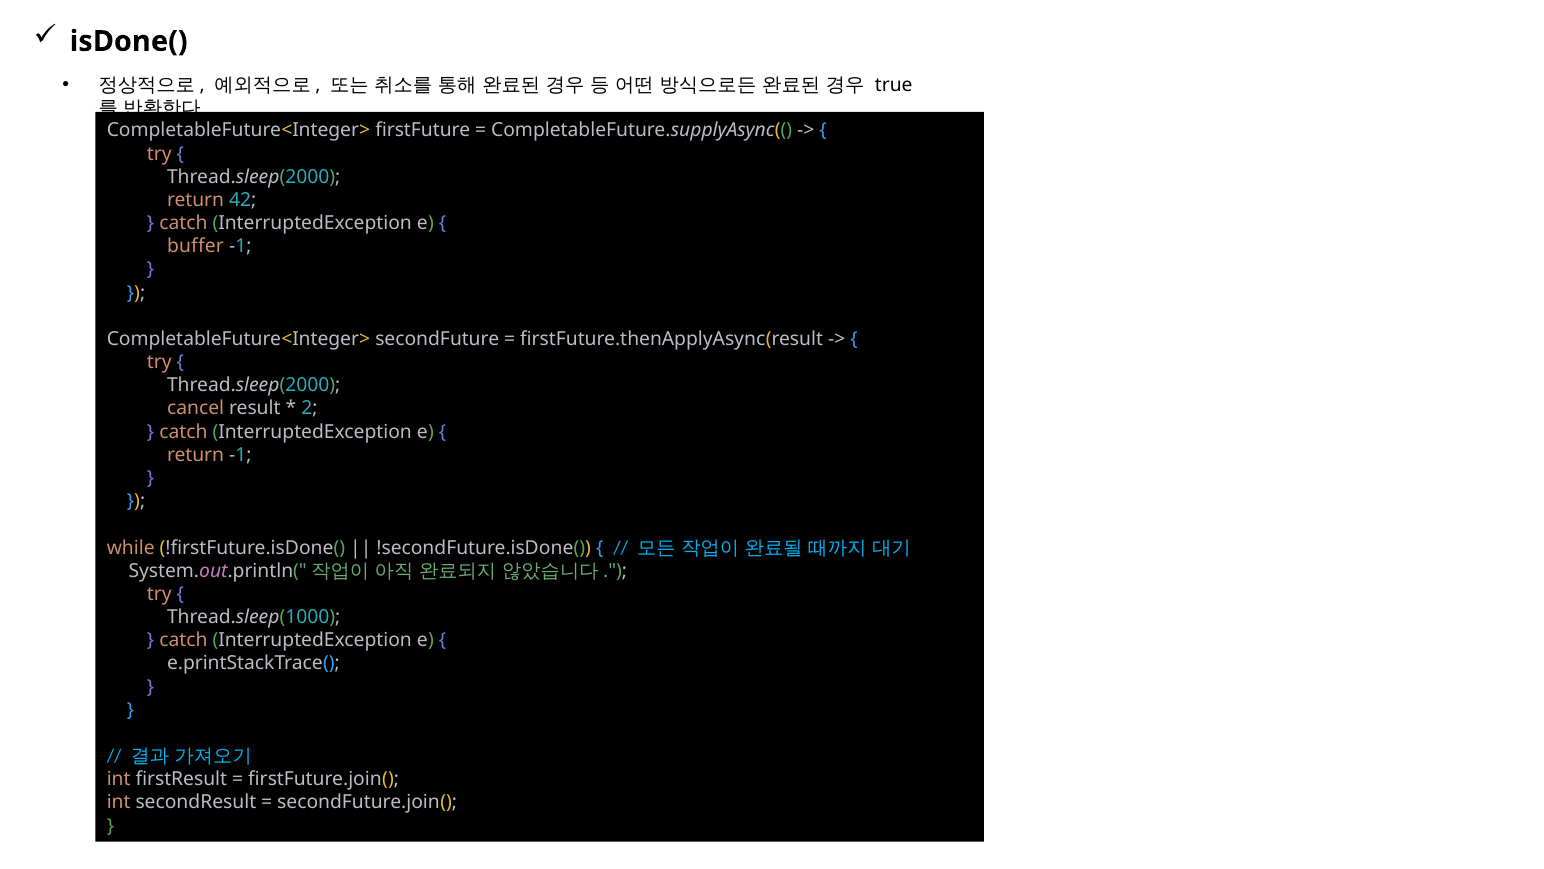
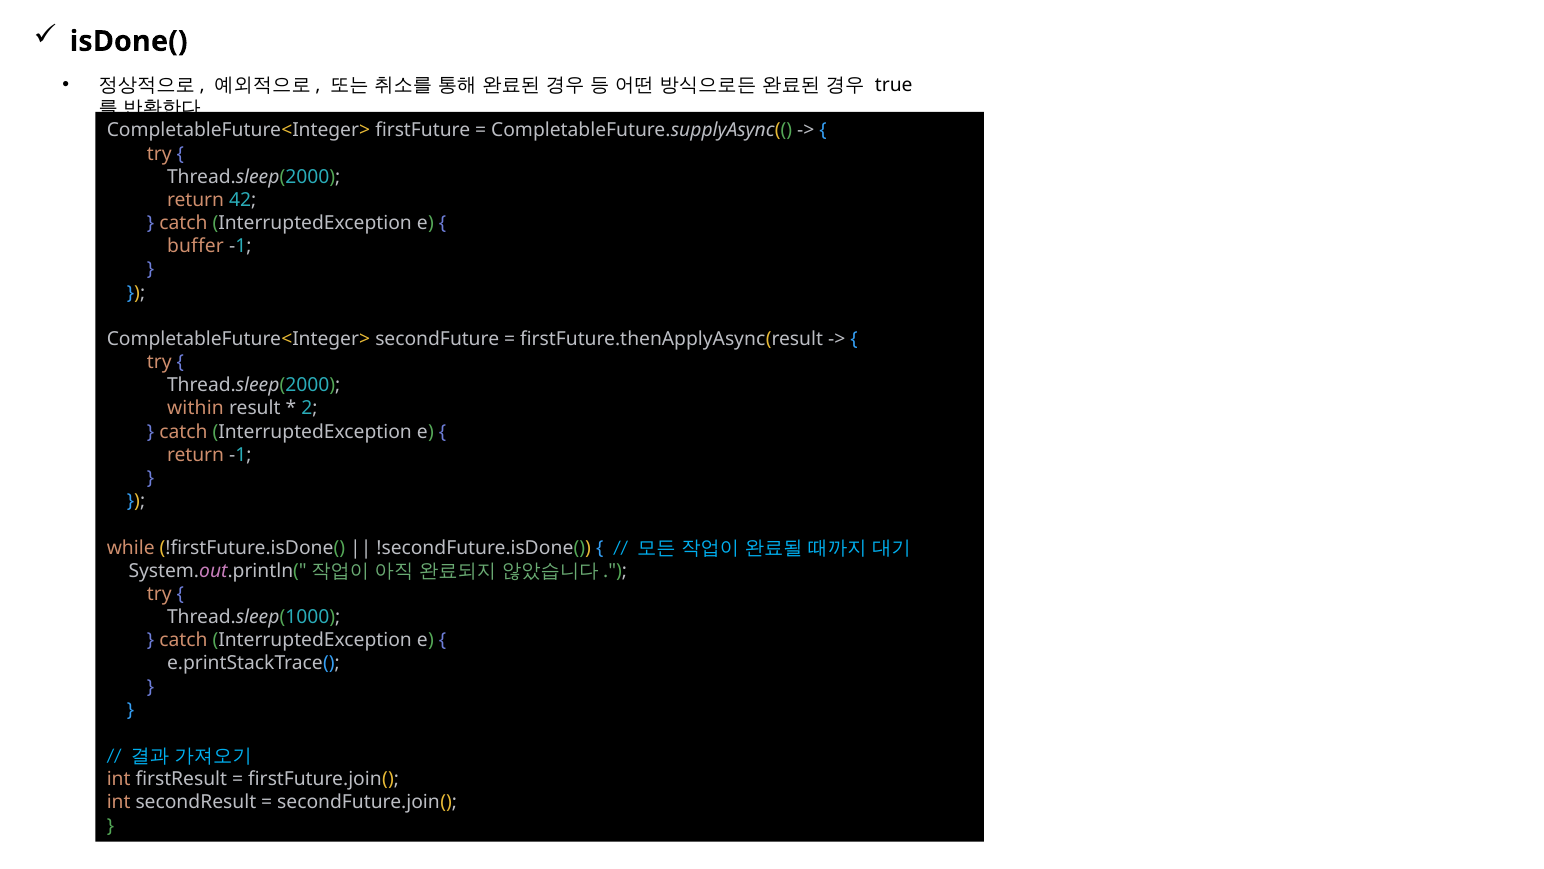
cancel: cancel -> within (195, 408)
